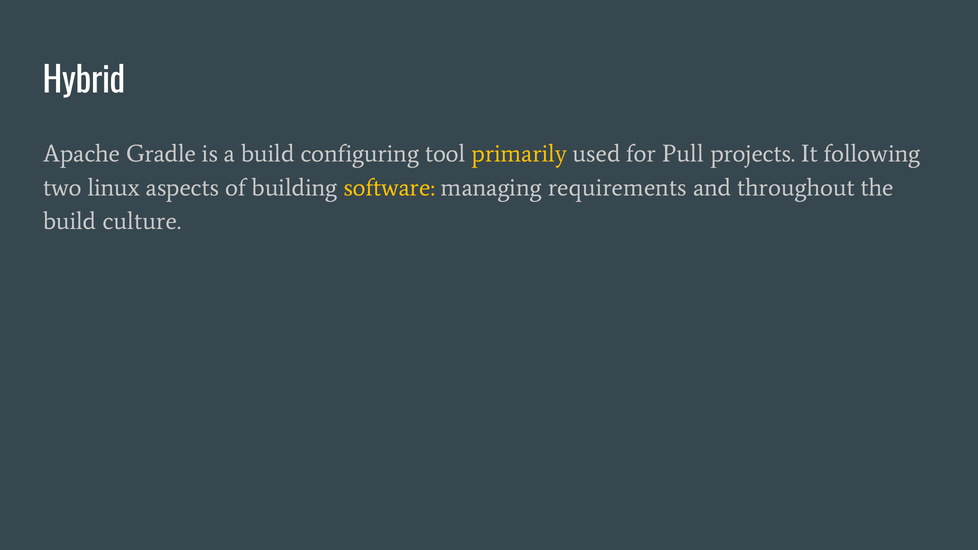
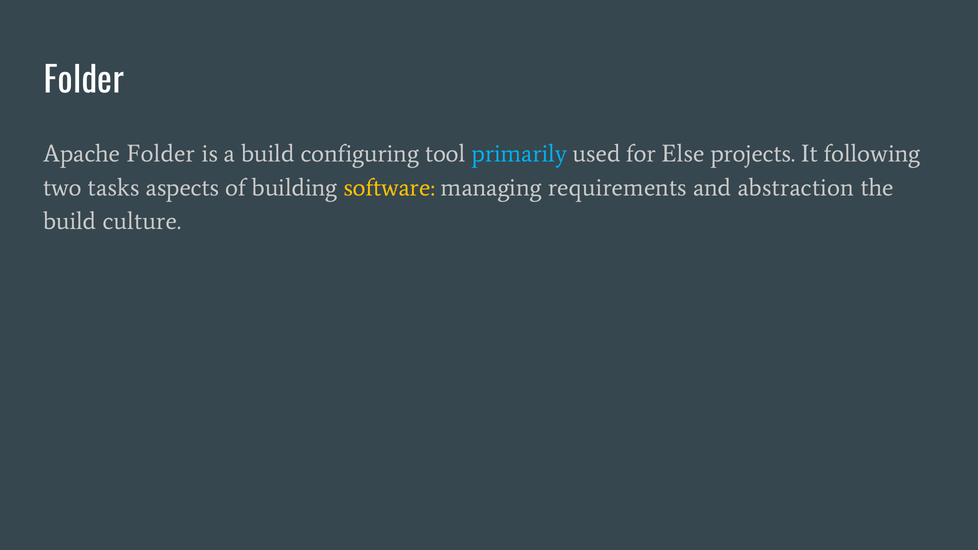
Hybrid: Hybrid -> Folder (84, 81)
Apache Gradle: Gradle -> Folder (161, 154)
primarily colour: yellow -> light blue (519, 154)
Pull: Pull -> Else (683, 154)
linux: linux -> tasks (114, 188)
throughout: throughout -> abstraction (796, 188)
